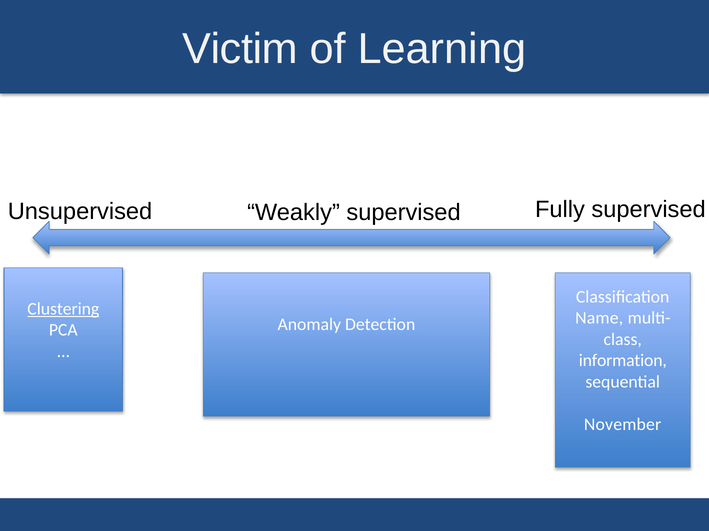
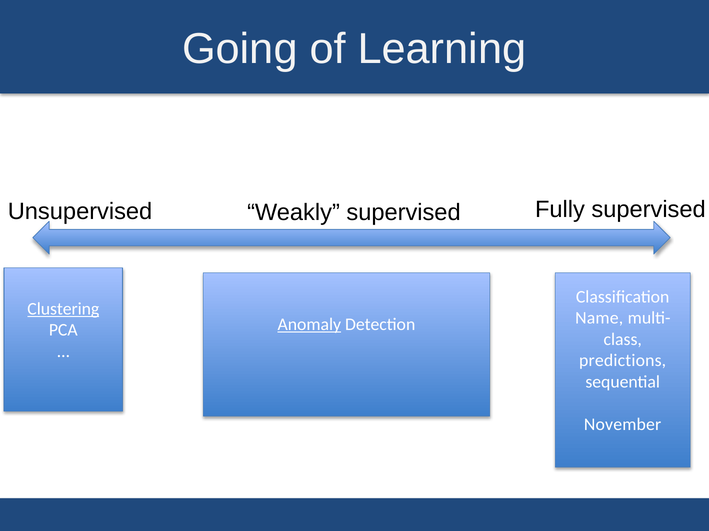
Victim: Victim -> Going (240, 49)
Anomaly underline: none -> present (309, 325)
information: information -> predictions (623, 361)
